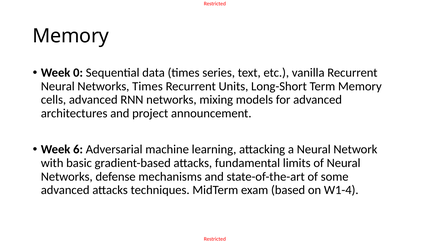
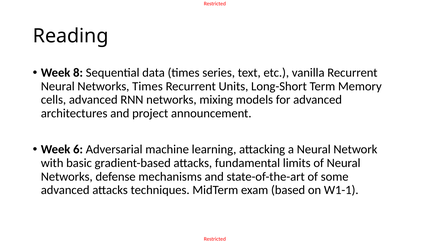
Memory: Memory -> Reading (71, 36)
0: 0 -> 8 (78, 73)
W1-4: W1-4 -> W1-1 (341, 190)
